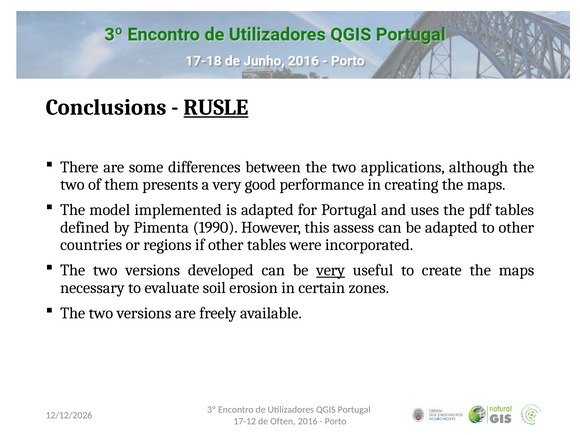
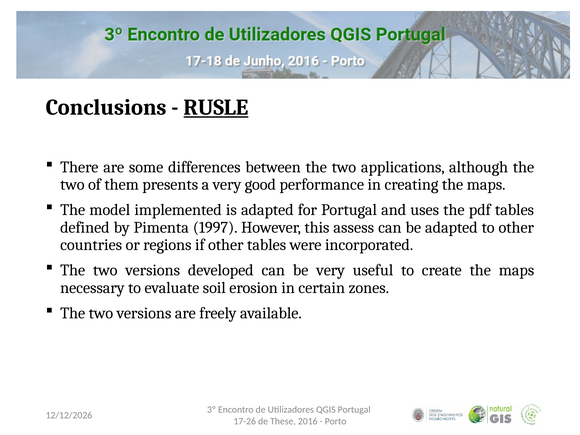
1990: 1990 -> 1997 (215, 227)
very underline: present -> none (331, 270)
17-12: 17-12 -> 17-26 (245, 421)
Often: Often -> These (283, 421)
